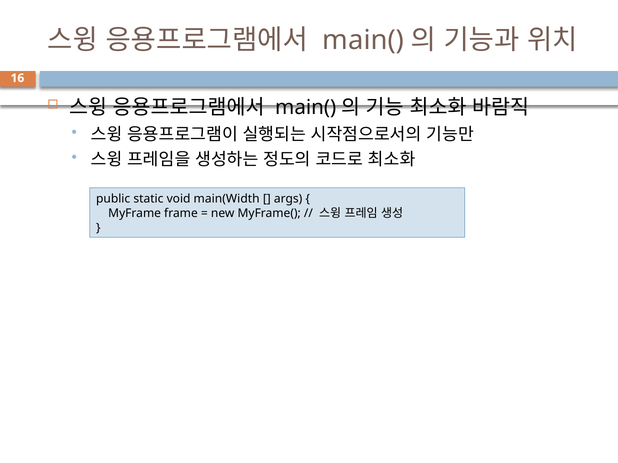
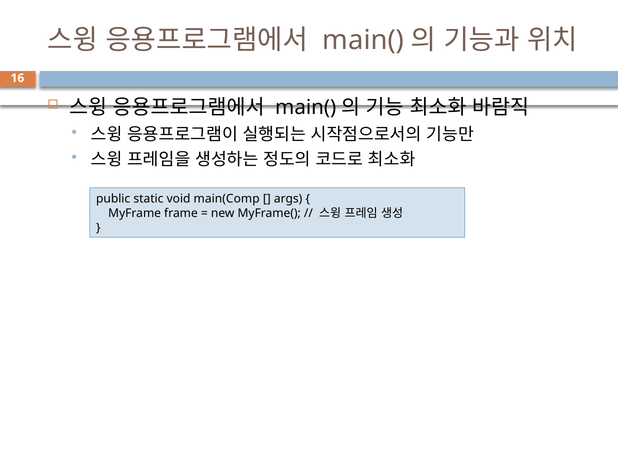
main(Width: main(Width -> main(Comp (227, 199)
